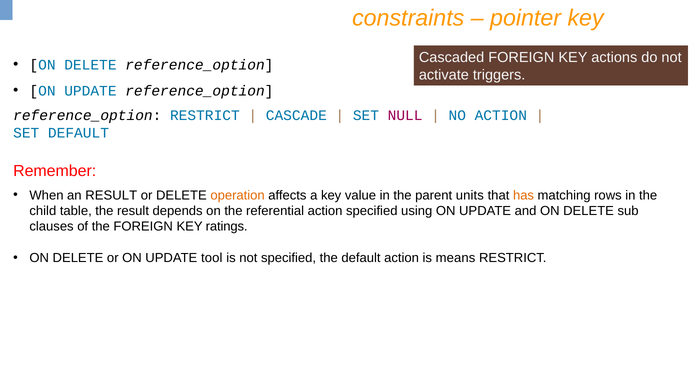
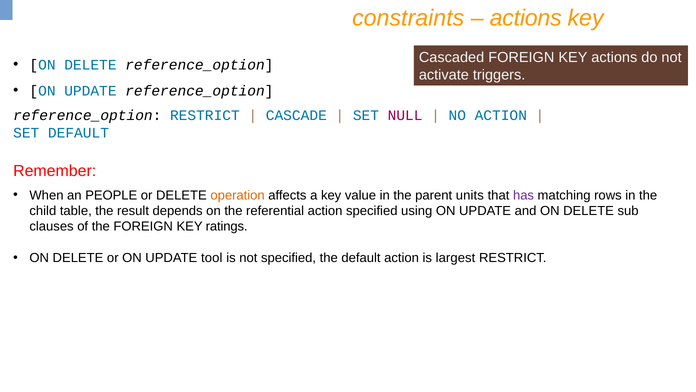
pointer: pointer -> actions (526, 18)
an RESULT: RESULT -> PEOPLE (111, 195)
has colour: orange -> purple (524, 195)
means: means -> largest (455, 258)
